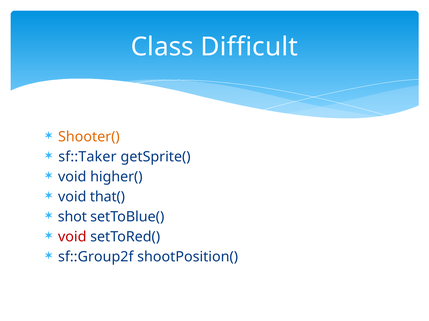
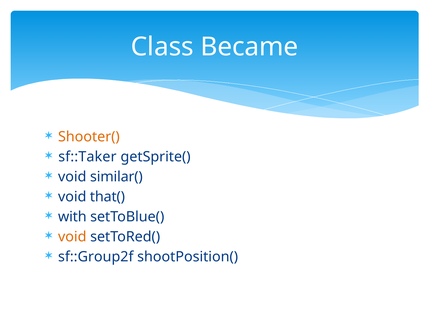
Difficult: Difficult -> Became (249, 47)
higher(: higher( -> similar( (116, 177)
shot: shot -> with (72, 217)
void colour: red -> orange (72, 237)
